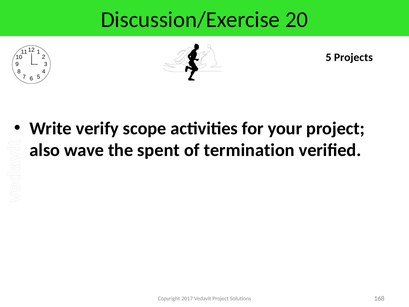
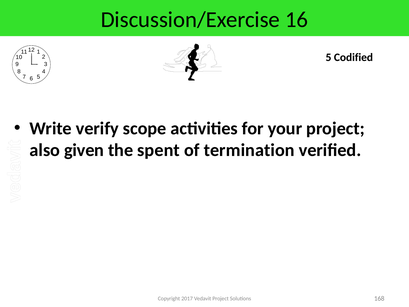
20: 20 -> 16 (297, 20)
Projects: Projects -> Codified (353, 57)
wave: wave -> given (84, 150)
